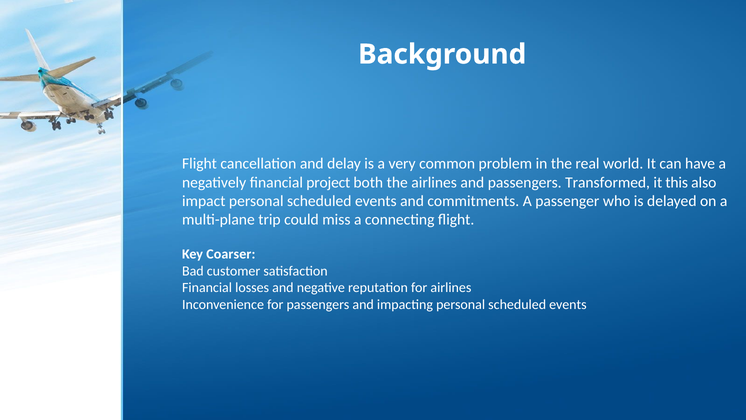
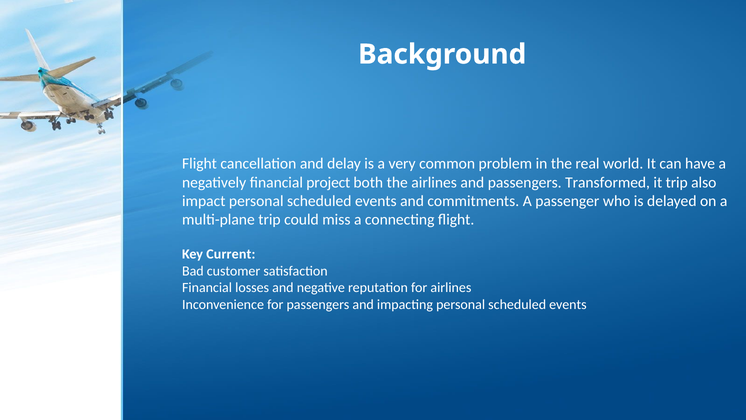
it this: this -> trip (677, 182)
Coarser: Coarser -> Current (231, 254)
